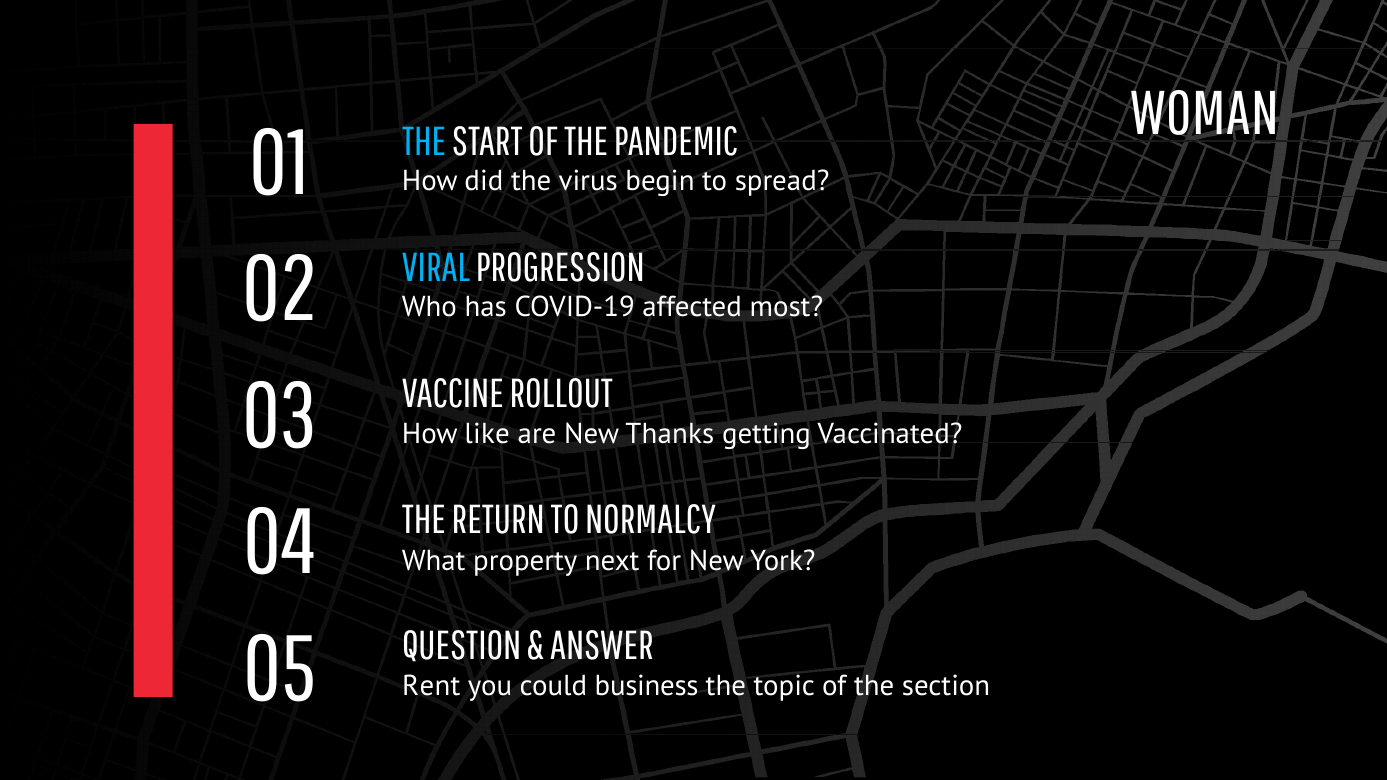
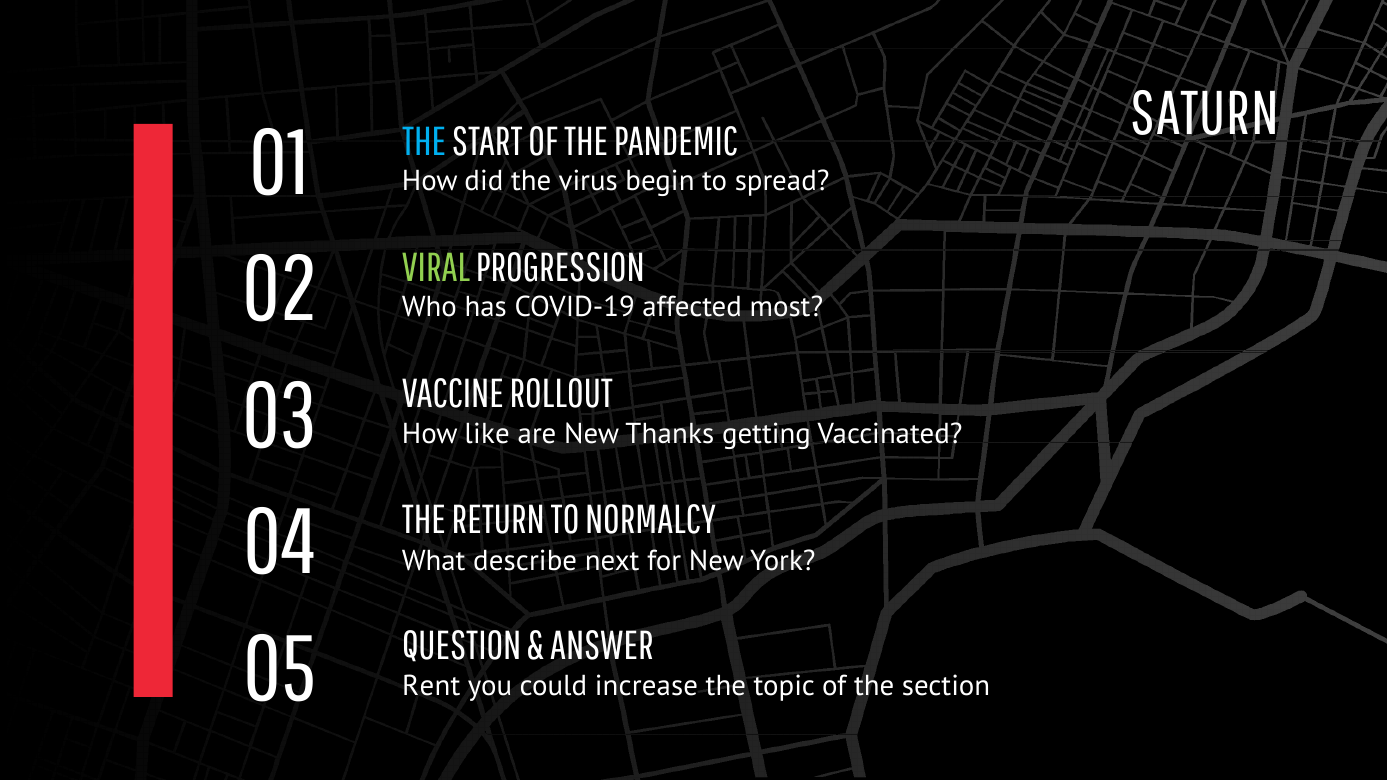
WOMAN: WOMAN -> SATURN (1205, 114)
VIRAL colour: light blue -> light green (436, 269)
property: property -> describe (525, 561)
business: business -> increase (646, 687)
